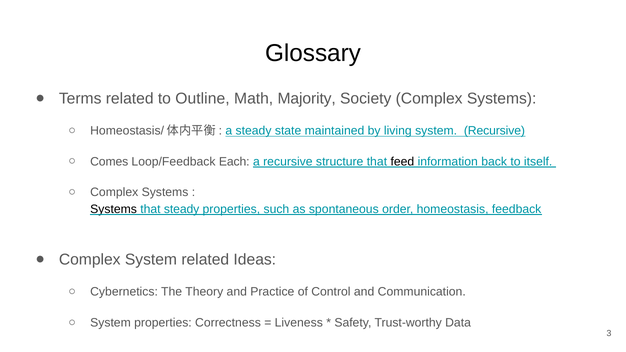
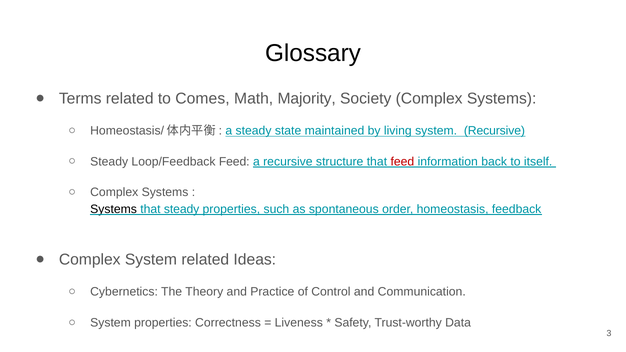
Outline: Outline -> Comes (202, 98)
Comes: Comes -> Steady (109, 162)
Loop/Feedback Each: Each -> Feed (234, 162)
feed colour: black -> red (402, 162)
